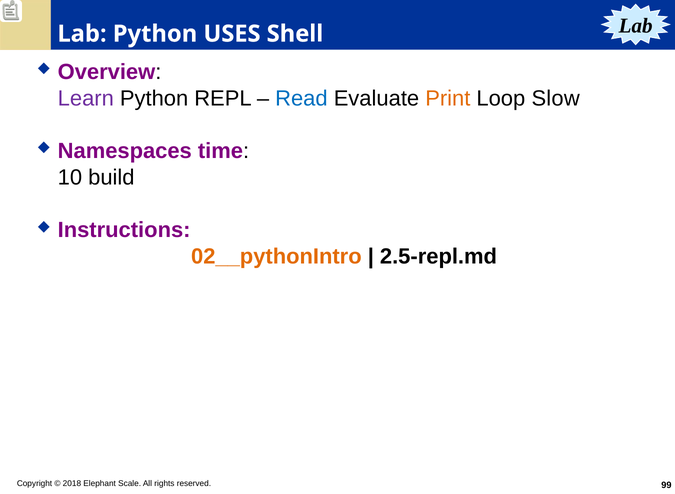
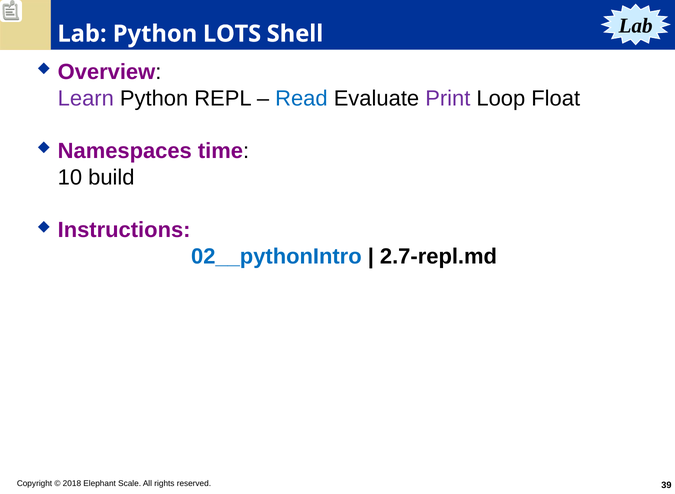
USES: USES -> LOTS (232, 34)
Print colour: orange -> purple (448, 98)
Slow: Slow -> Float (556, 98)
02__pythonIntro colour: orange -> blue (276, 257)
2.5-repl.md: 2.5-repl.md -> 2.7-repl.md (438, 257)
99: 99 -> 39 (666, 485)
